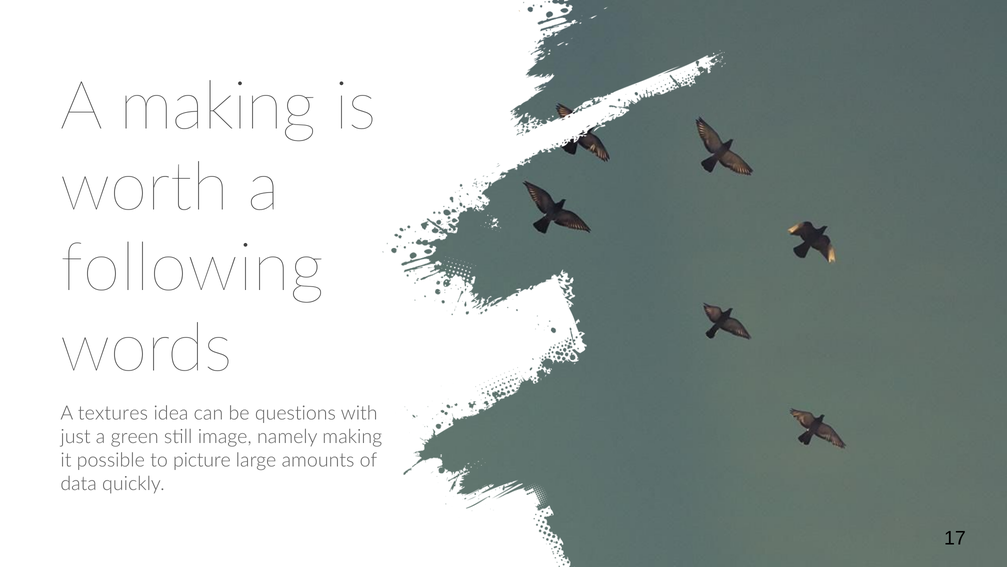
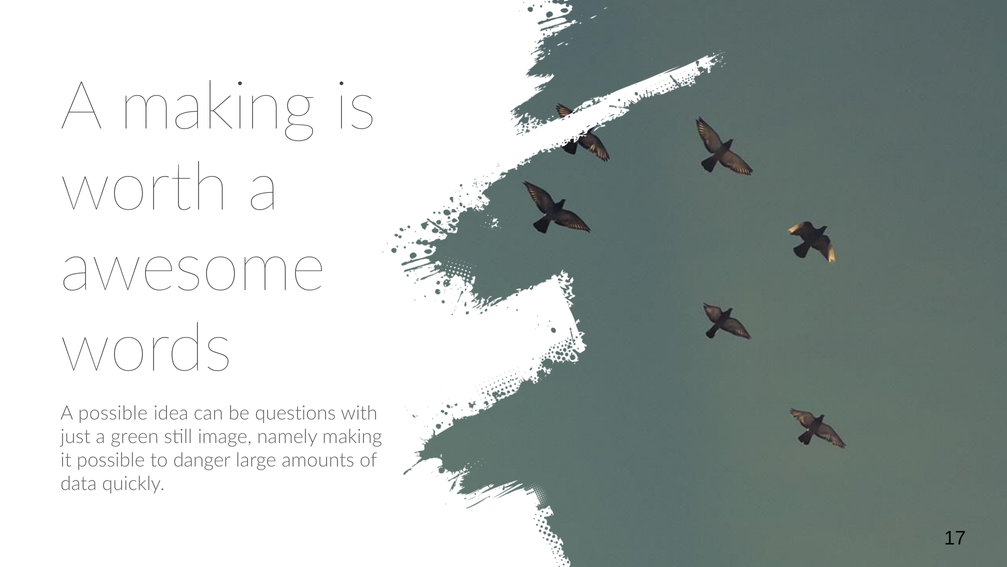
following: following -> awesome (193, 268)
A textures: textures -> possible (113, 413)
picture: picture -> danger (202, 460)
